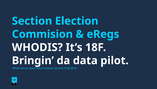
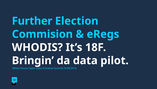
Section: Section -> Further (32, 21)
